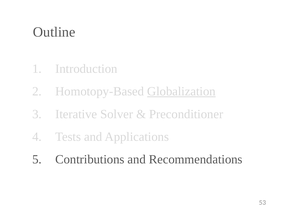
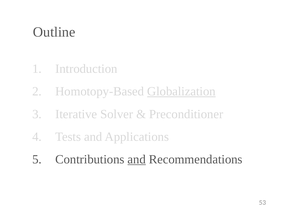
and underline: none -> present (137, 159)
